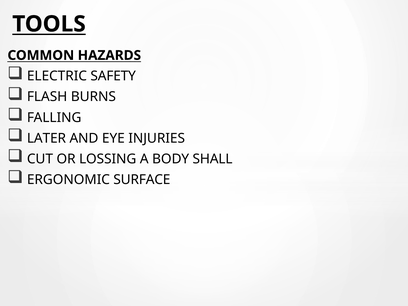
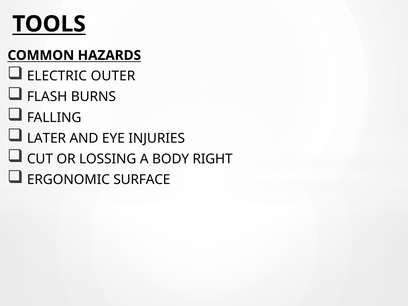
SAFETY: SAFETY -> OUTER (113, 76)
SHALL: SHALL -> RIGHT (213, 159)
